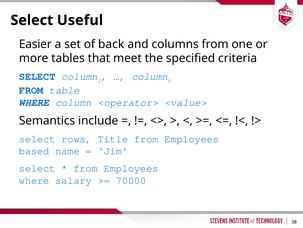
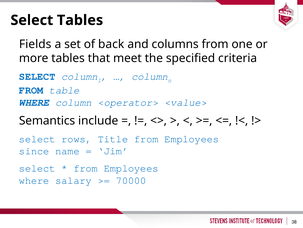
Select Useful: Useful -> Tables (80, 20)
Easier: Easier -> Fields (35, 44)
based: based -> since (34, 151)
